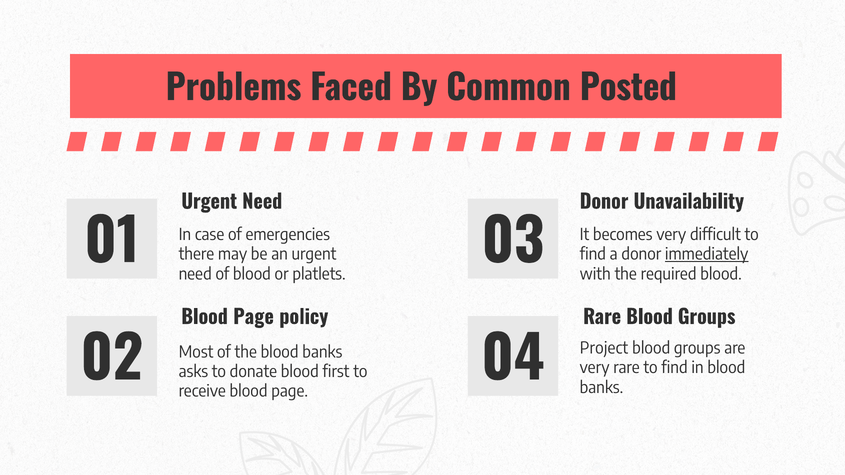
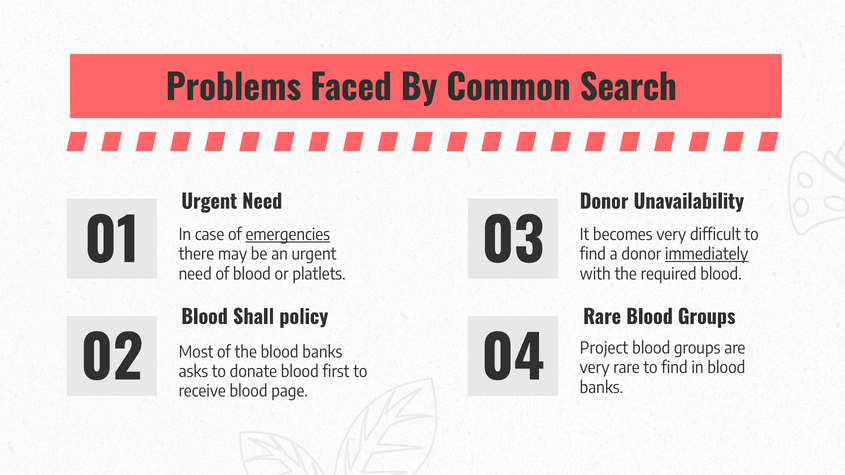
Posted: Posted -> Search (628, 89)
emergencies underline: none -> present (288, 235)
Page: Page -> Shall (254, 318)
